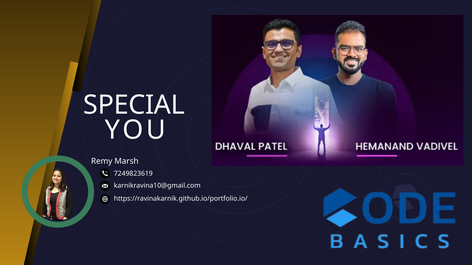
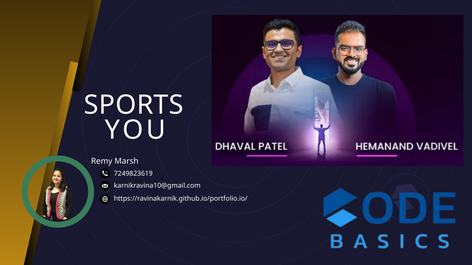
SPECIAL: SPECIAL -> SPORTS (134, 105)
